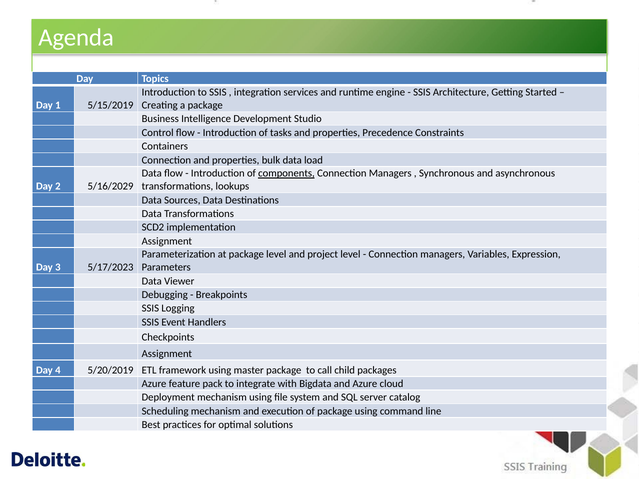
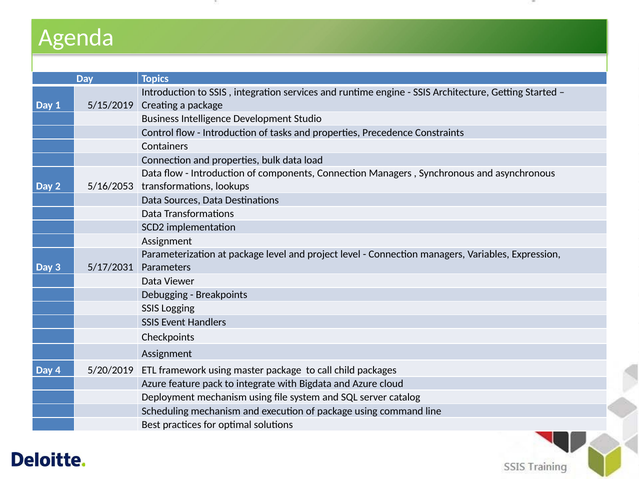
components underline: present -> none (286, 173)
5/16/2029: 5/16/2029 -> 5/16/2053 (111, 186)
5/17/2023: 5/17/2023 -> 5/17/2031 (111, 268)
